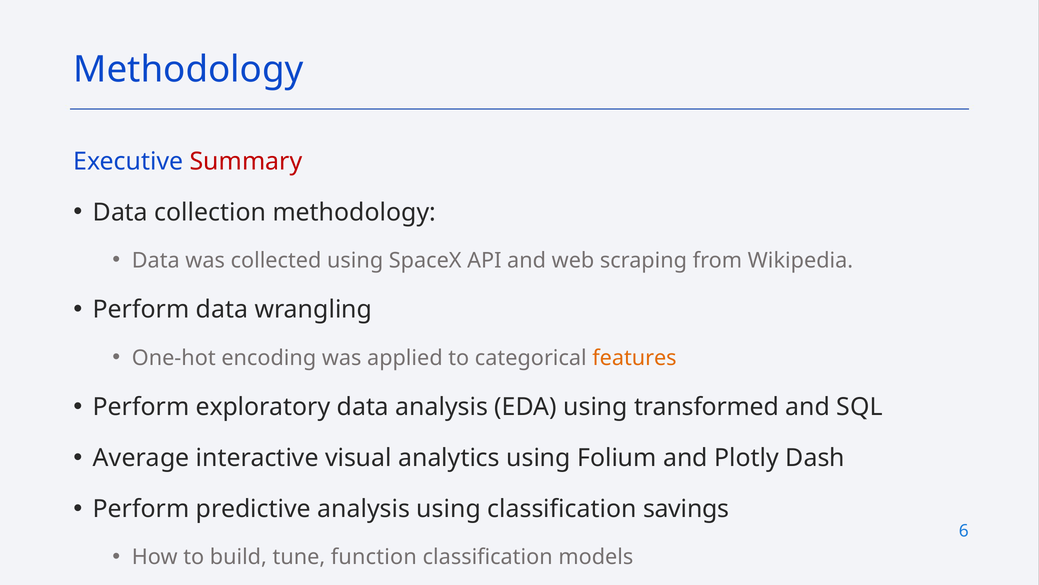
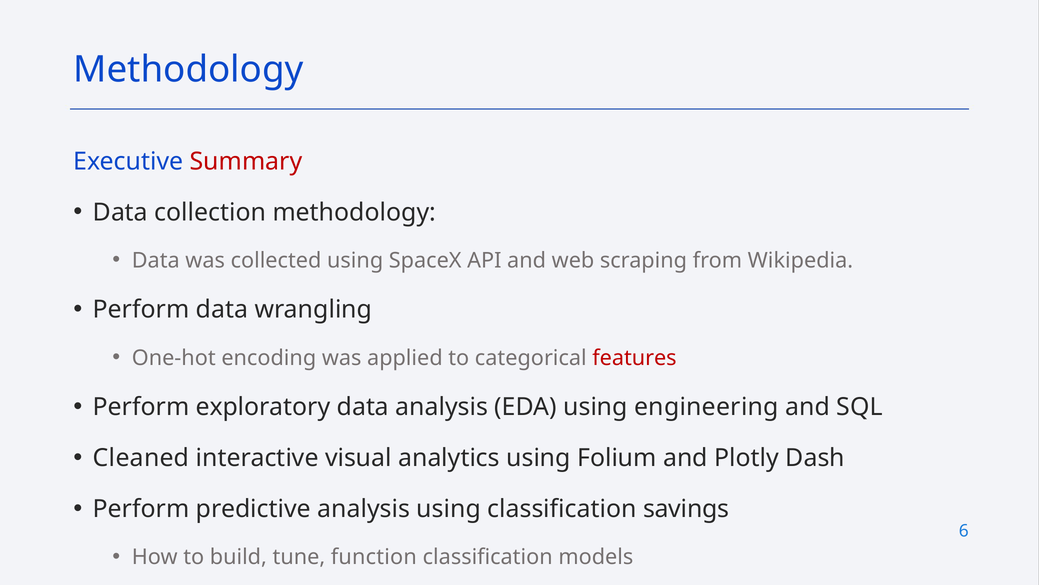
features colour: orange -> red (634, 358)
transformed: transformed -> engineering (706, 407)
Average: Average -> Cleaned (141, 458)
